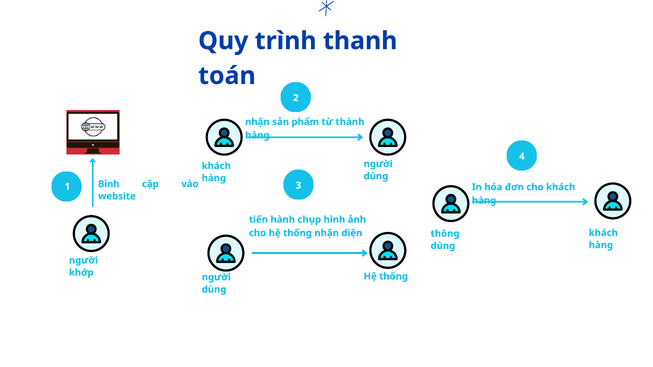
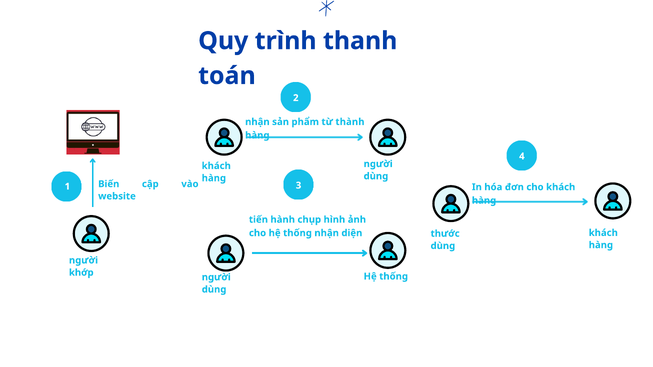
Bình: Bình -> Biến (109, 184)
thông: thông -> thước (445, 234)
